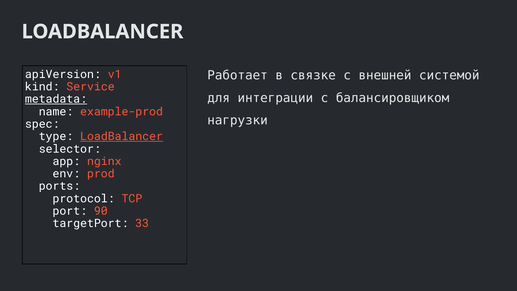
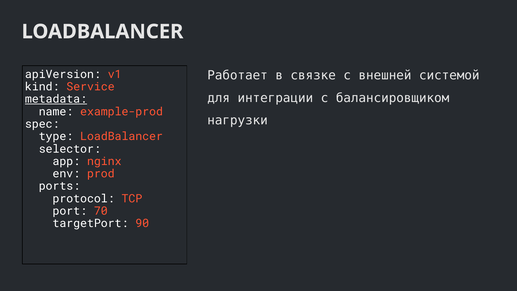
LoadBalancer underline: present -> none (122, 136)
90: 90 -> 70 (101, 211)
33: 33 -> 90 (142, 223)
